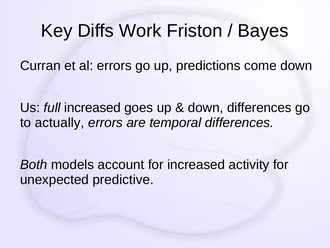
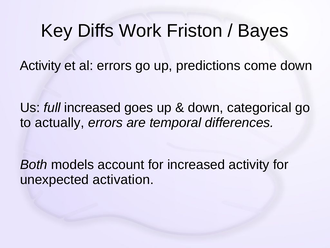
Curran: Curran -> Activity (40, 66)
down differences: differences -> categorical (259, 107)
predictive: predictive -> activation (123, 179)
